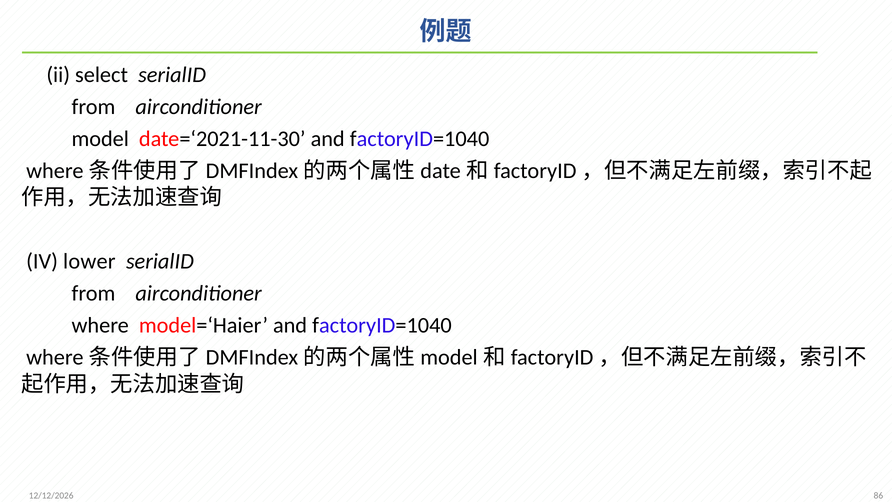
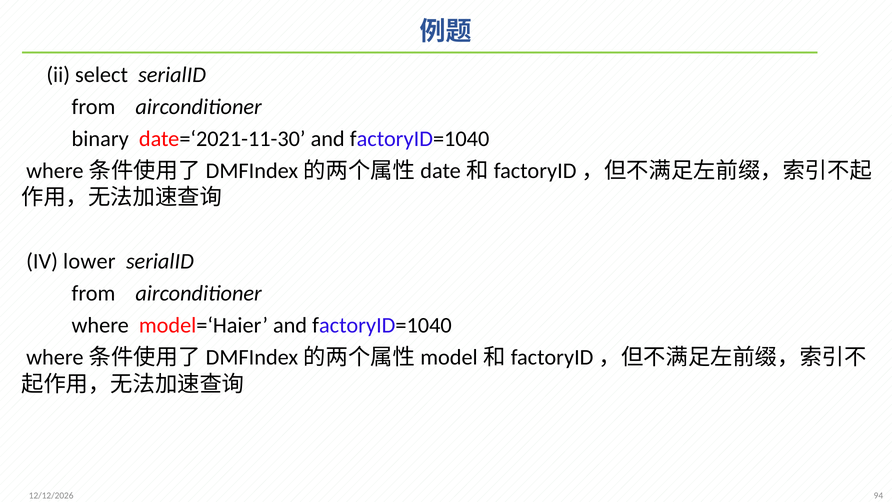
model: model -> binary (100, 139)
86: 86 -> 94 (878, 495)
